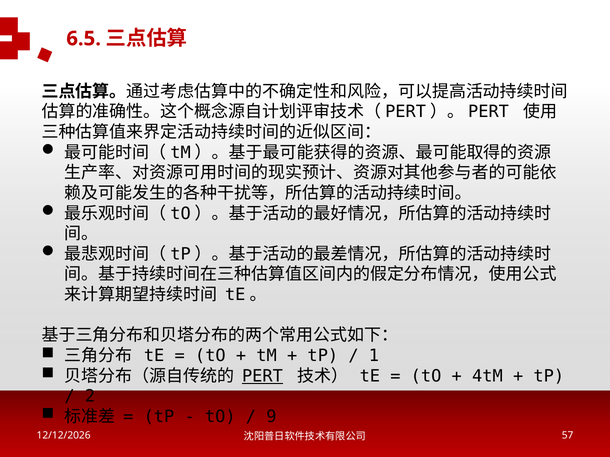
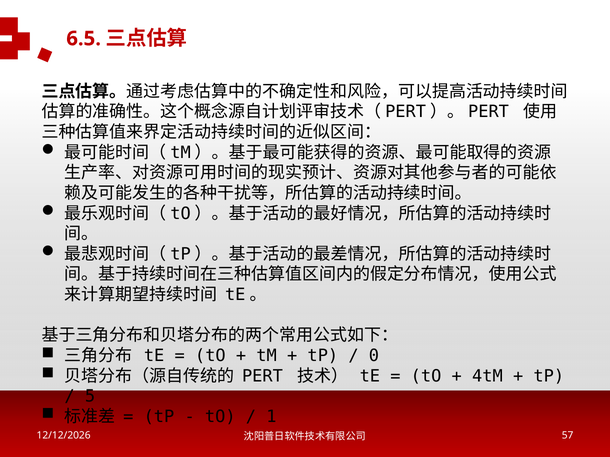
1: 1 -> 0 (374, 356)
PERT underline: present -> none (262, 376)
2: 2 -> 5 (90, 397)
9: 9 -> 1 (271, 417)
